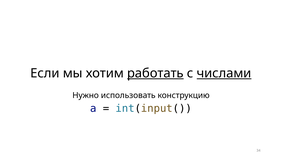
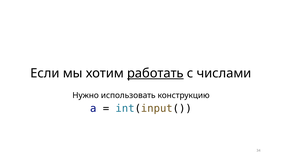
числами underline: present -> none (224, 74)
